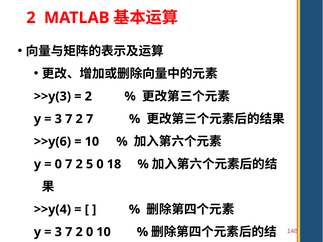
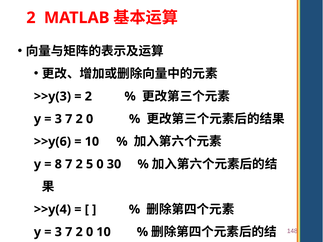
7: 7 -> 0 (90, 119)
0: 0 -> 8 (58, 164)
18: 18 -> 30 (114, 164)
